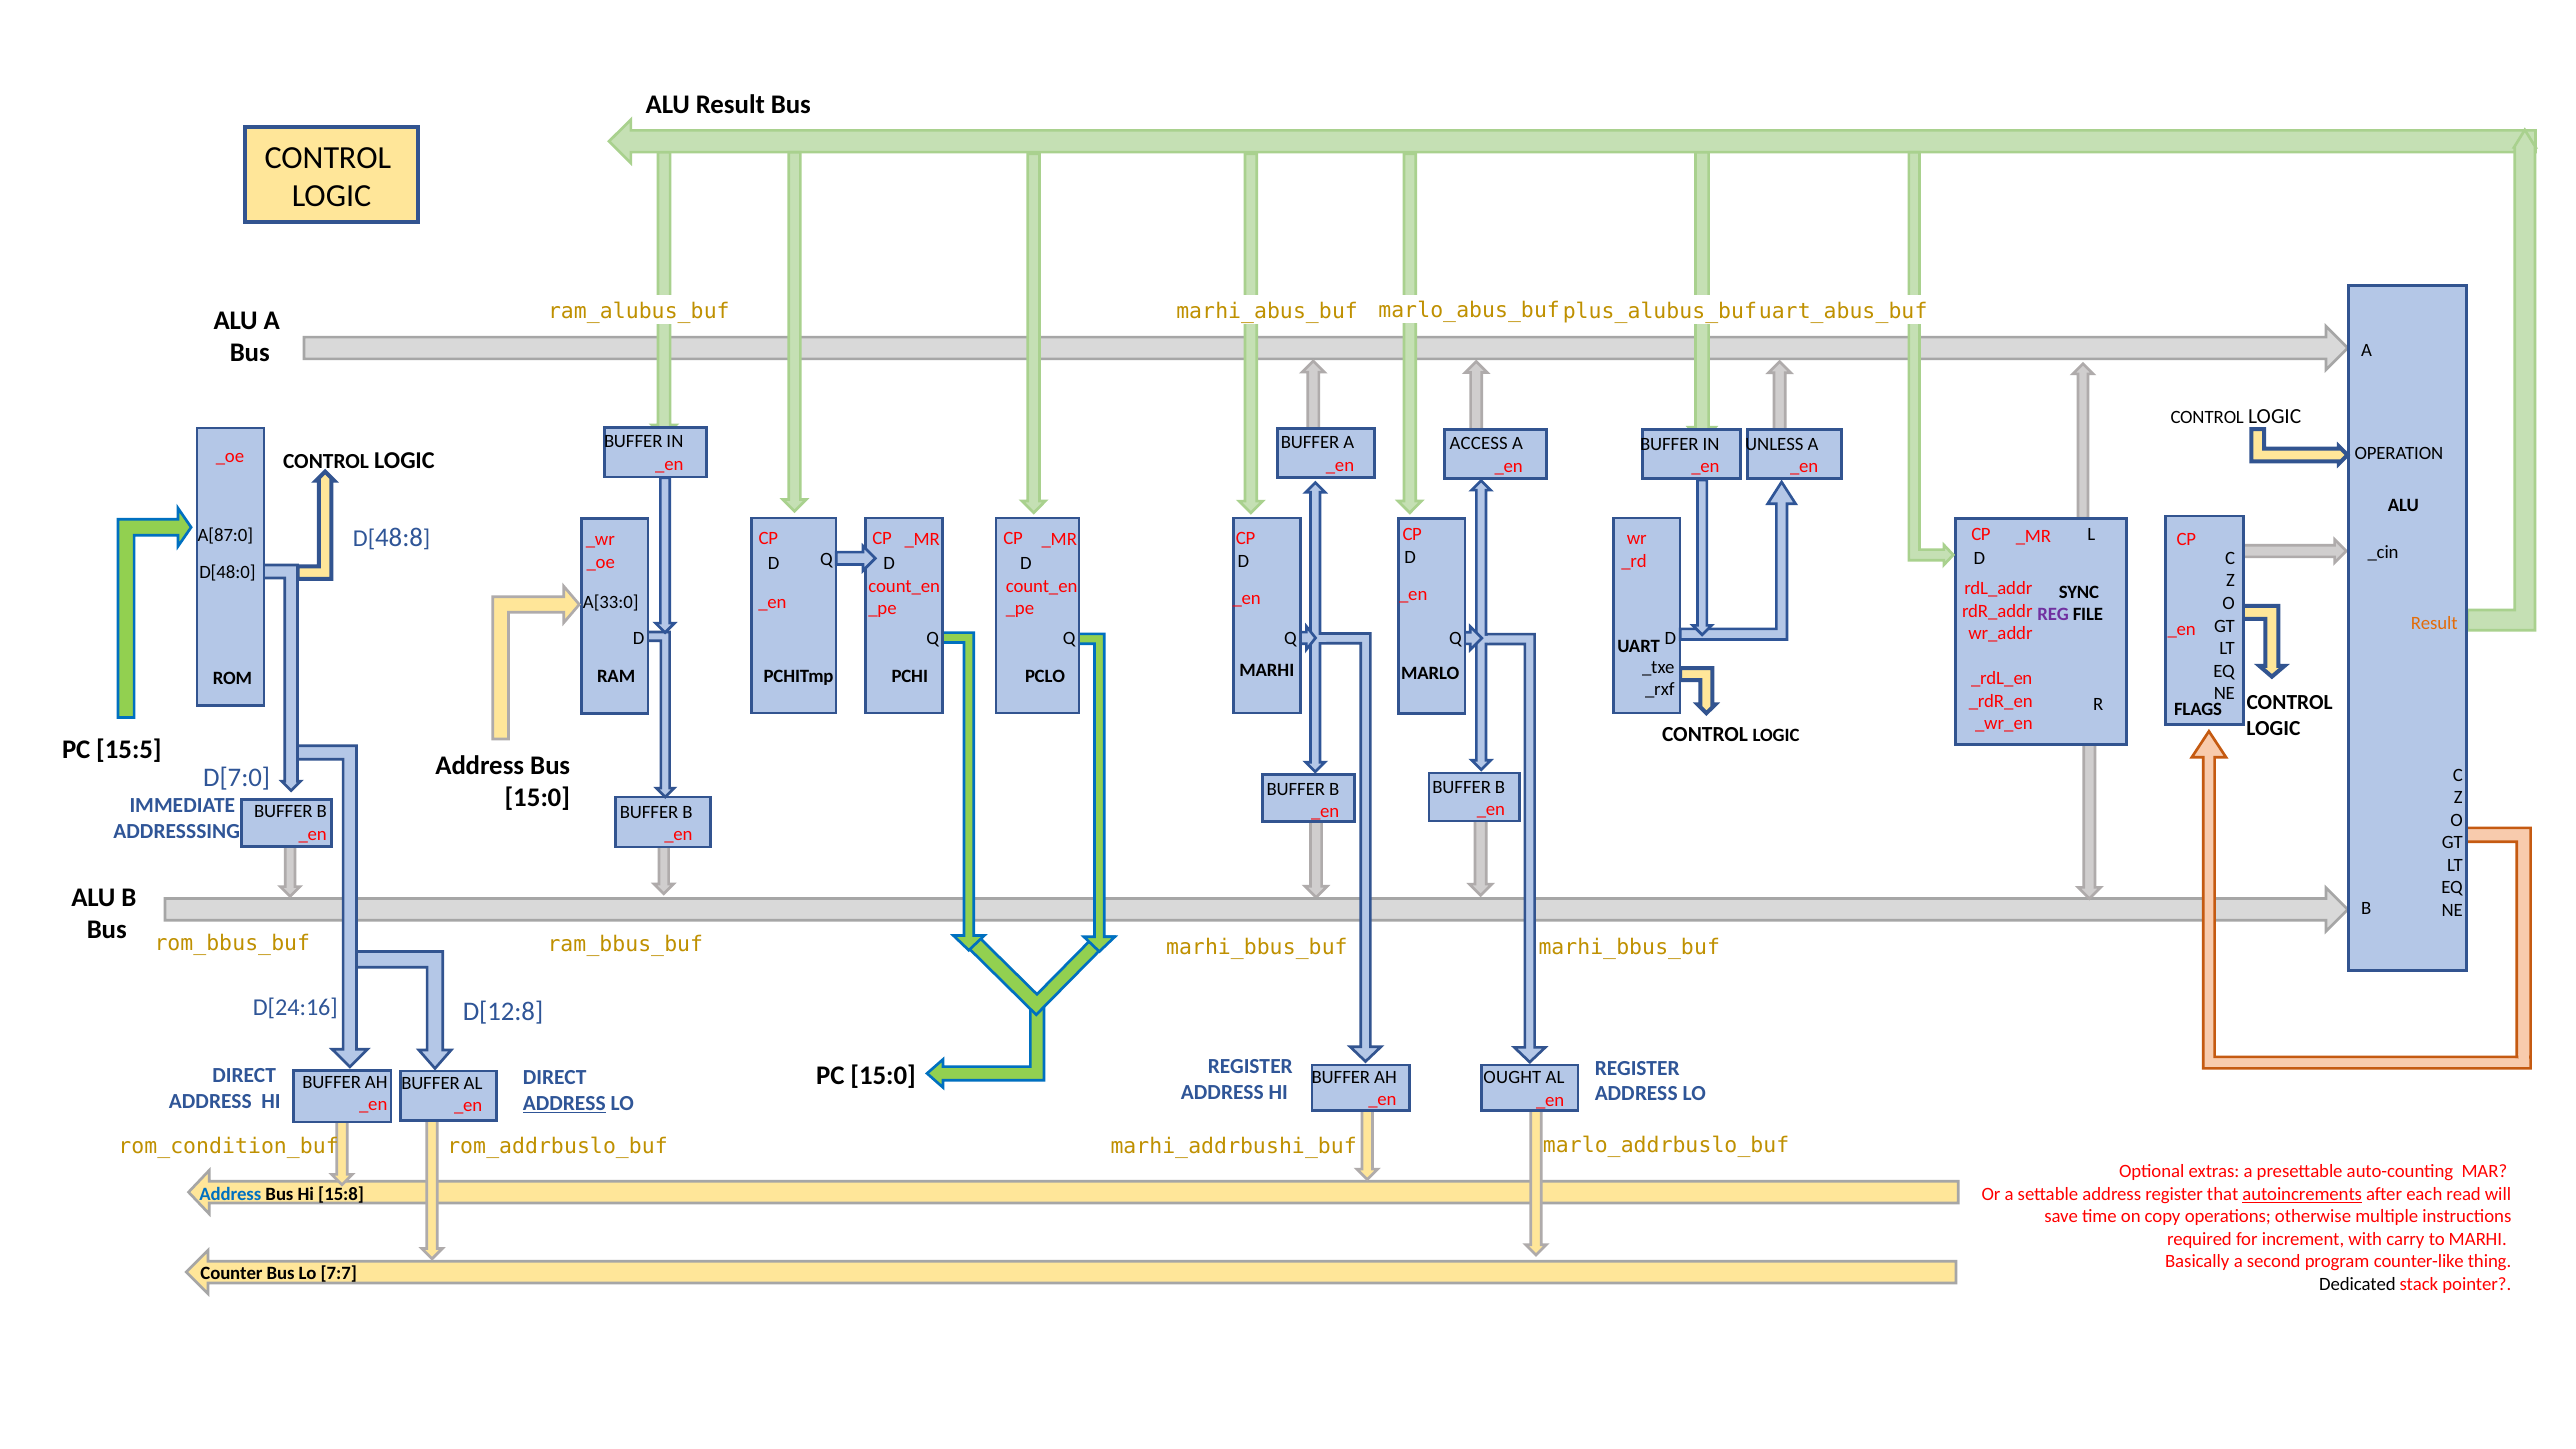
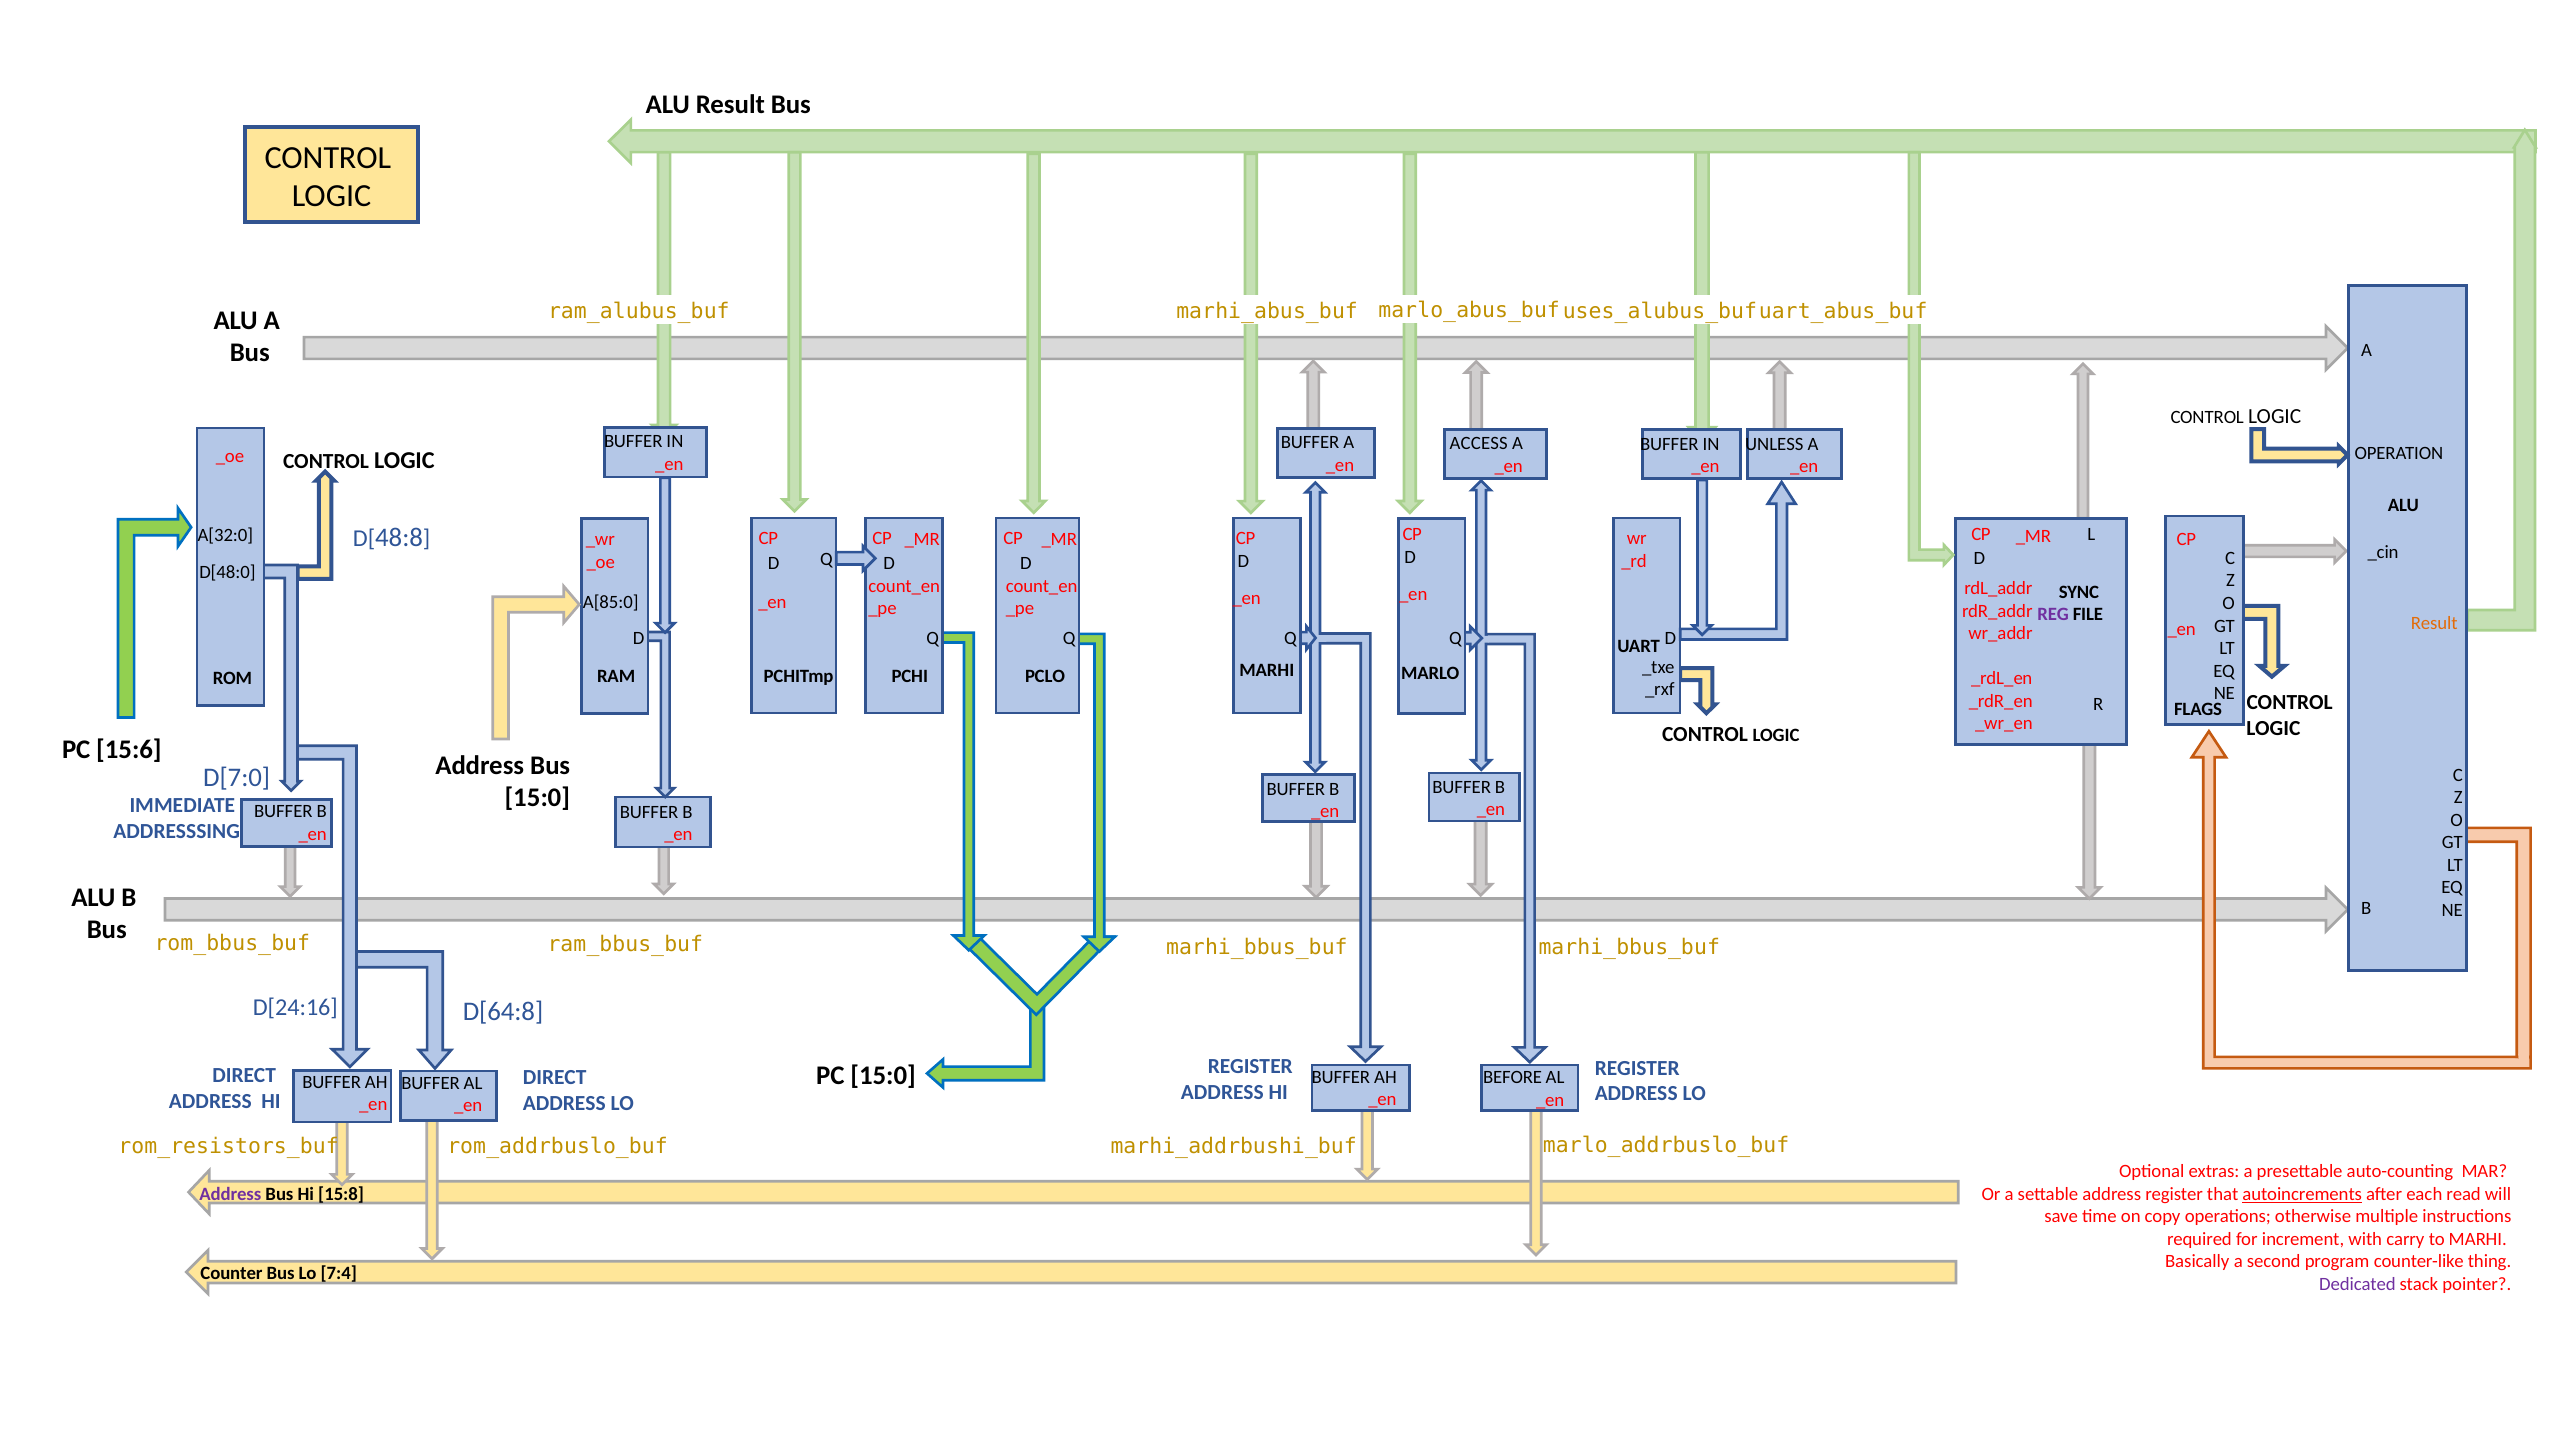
plus_alubus_buf: plus_alubus_buf -> uses_alubus_buf (1660, 311)
A[87:0: A[87:0 -> A[32:0 (225, 535)
A[33:0: A[33:0 -> A[85:0 (611, 602)
15:5: 15:5 -> 15:6 (129, 750)
D[12:8: D[12:8 -> D[64:8 (503, 1012)
OUGHT: OUGHT -> BEFORE (1513, 1077)
ADDRESS underline: present -> none (564, 1103)
rom_condition_buf: rom_condition_buf -> rom_resistors_buf (229, 1147)
Address colour: blue -> purple (230, 1194)
7:7: 7:7 -> 7:4 (339, 1274)
Dedicated colour: black -> purple (2357, 1284)
